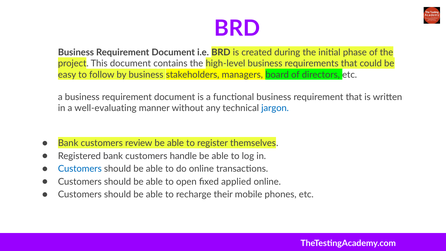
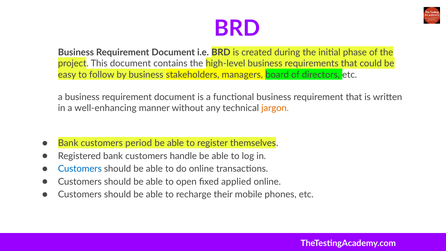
well-evaluating: well-evaluating -> well-enhancing (106, 108)
jargon colour: blue -> orange (275, 108)
review: review -> period (139, 143)
